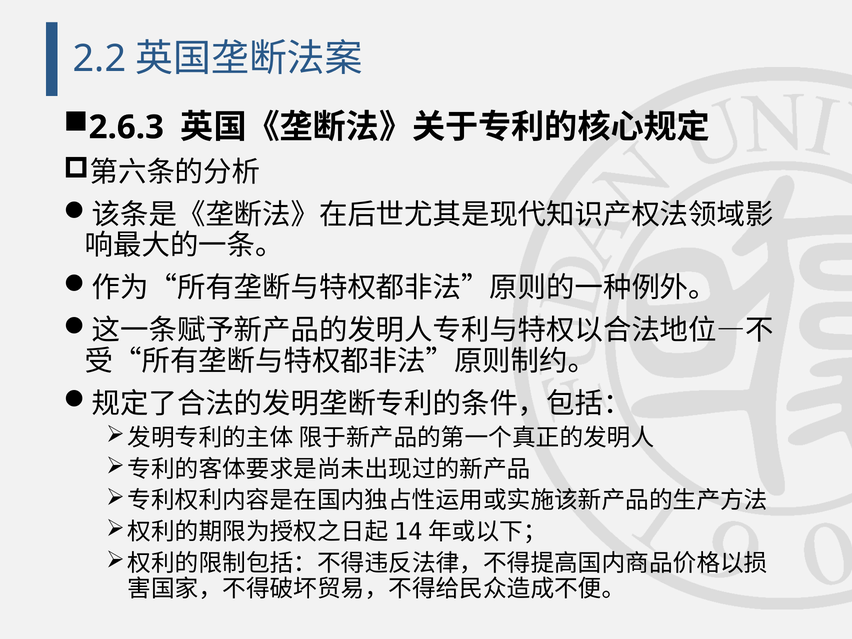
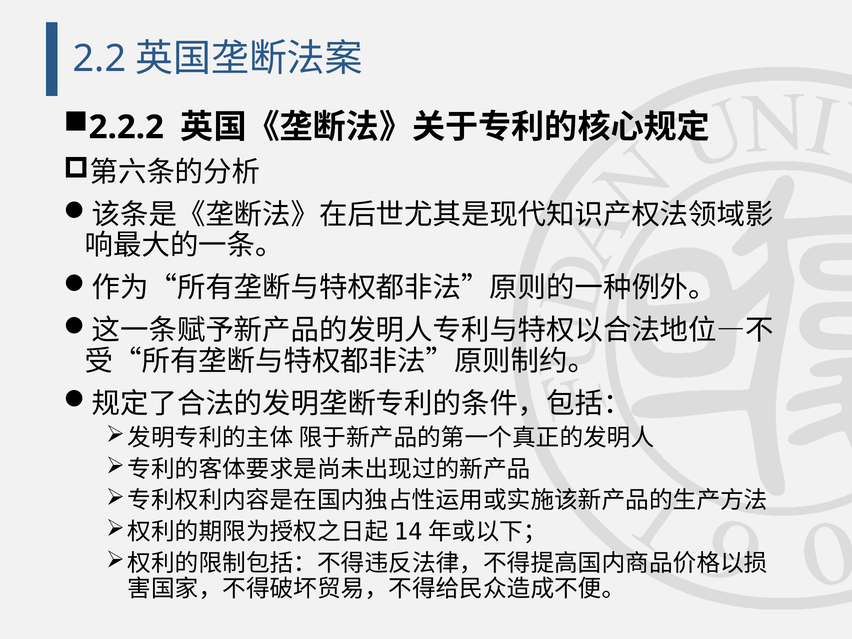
2.6.3: 2.6.3 -> 2.2.2 (126, 127)
